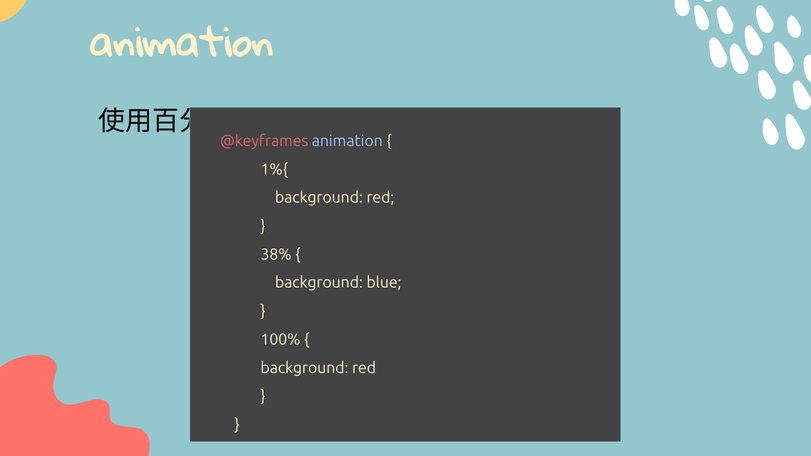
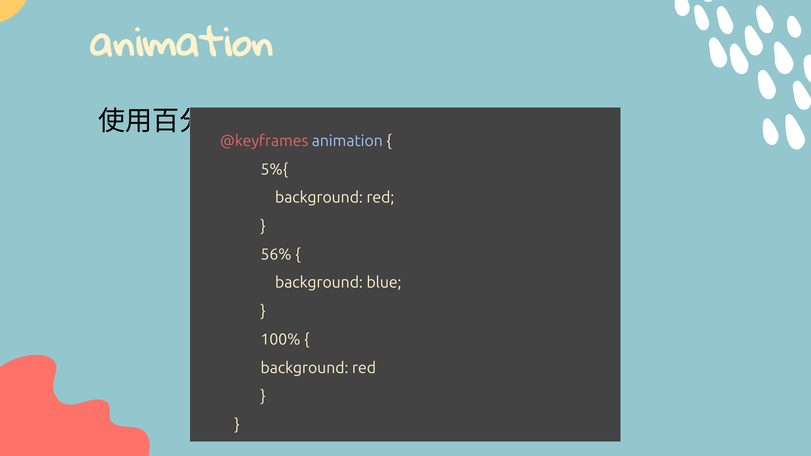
1%{: 1%{ -> 5%{ (274, 169)
38%: 38% -> 56% (276, 255)
